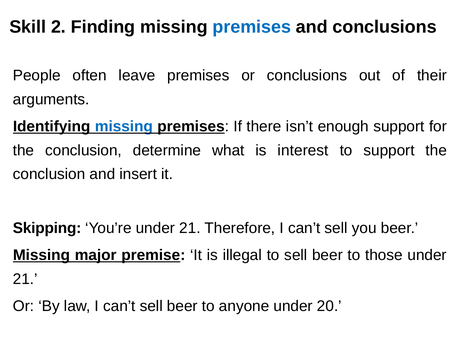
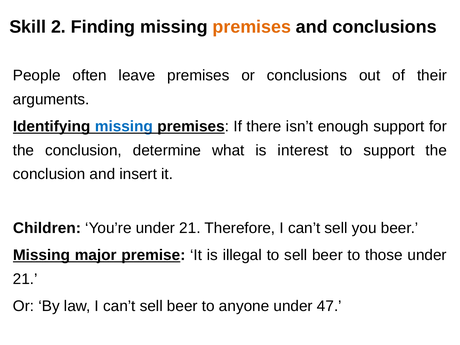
premises colour: blue -> orange (252, 27)
Skipping: Skipping -> Children (47, 228)
20: 20 -> 47 (329, 306)
